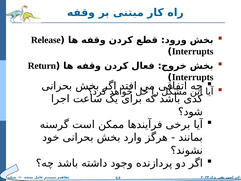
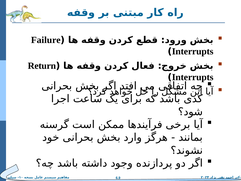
Release: Release -> Failure (46, 40)
